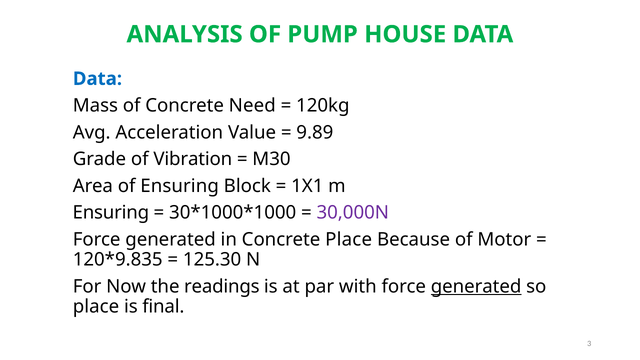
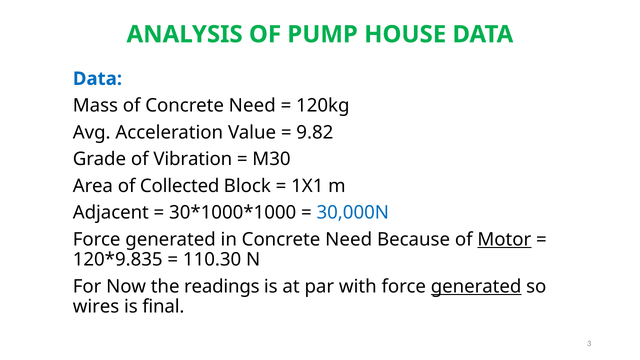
9.89: 9.89 -> 9.82 (315, 132)
of Ensuring: Ensuring -> Collected (180, 186)
Ensuring: Ensuring -> Adjacent (111, 213)
30,000N colour: purple -> blue (353, 213)
in Concrete Place: Place -> Need (349, 240)
Motor underline: none -> present (504, 240)
125.30: 125.30 -> 110.30 (212, 260)
place: place -> wires (96, 307)
